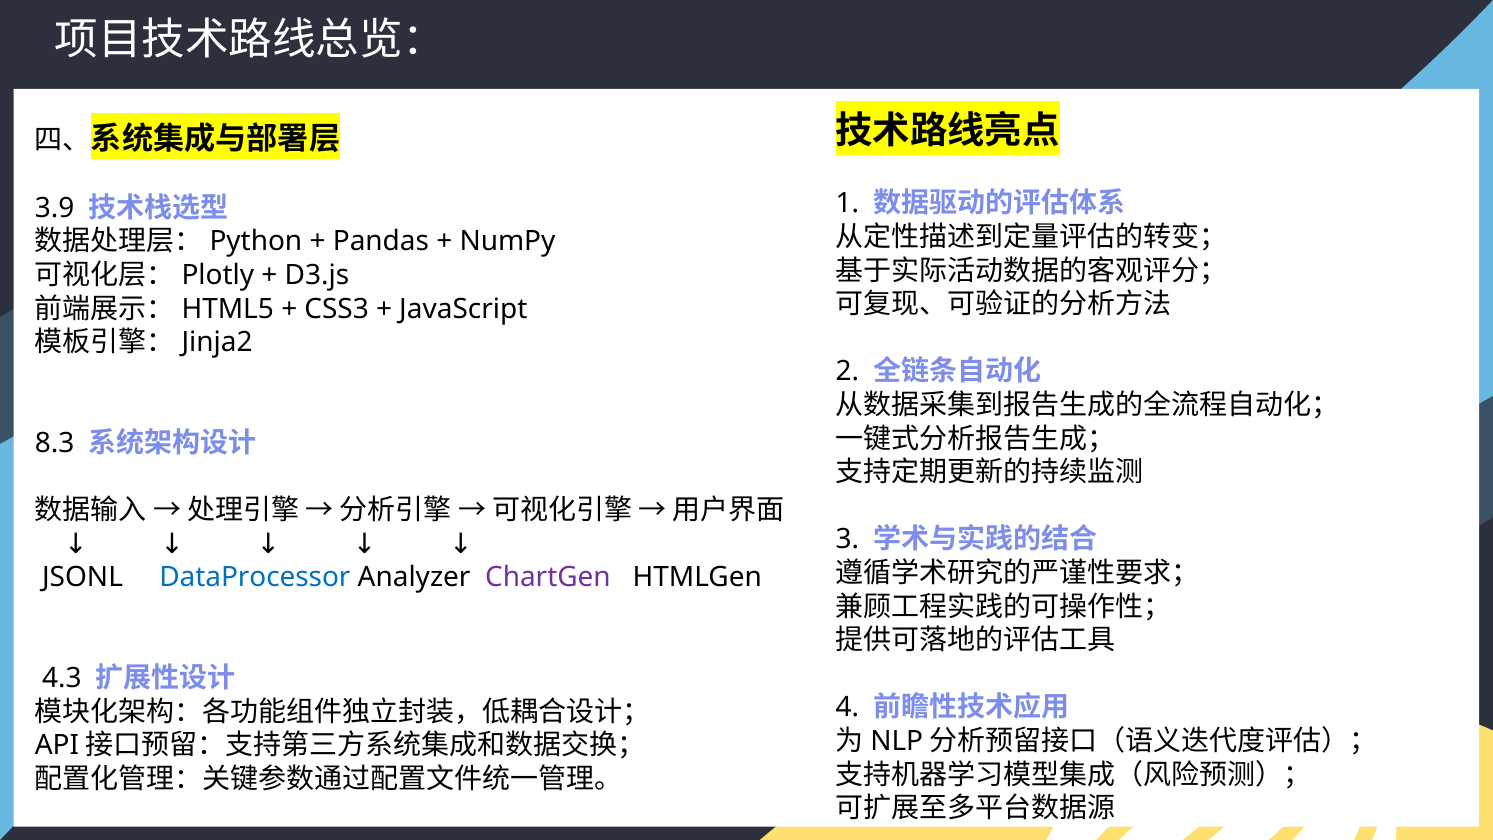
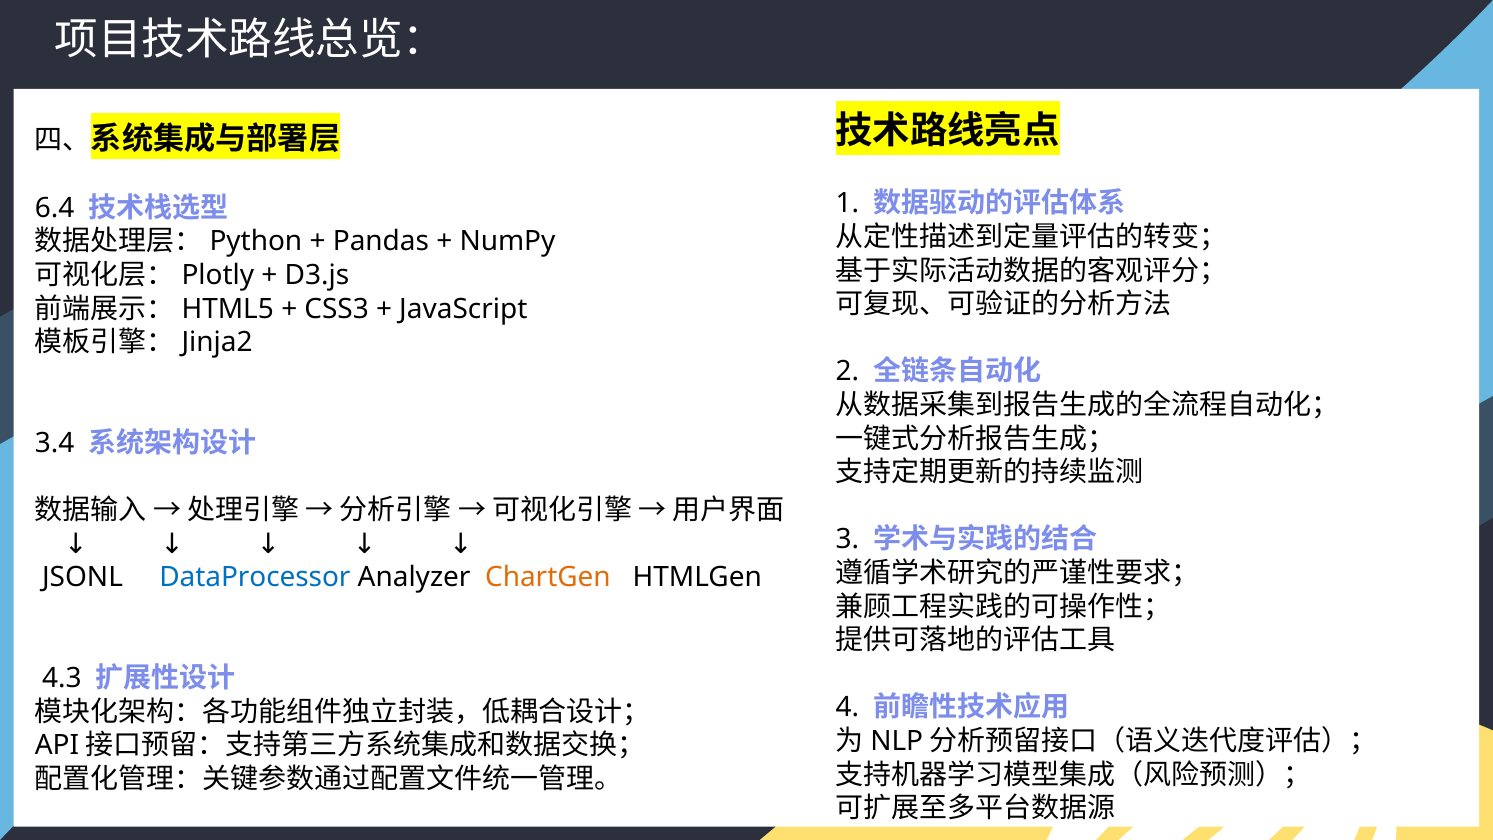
3.9: 3.9 -> 6.4 (55, 208)
8.3: 8.3 -> 3.4 (55, 443)
ChartGen colour: purple -> orange (548, 577)
